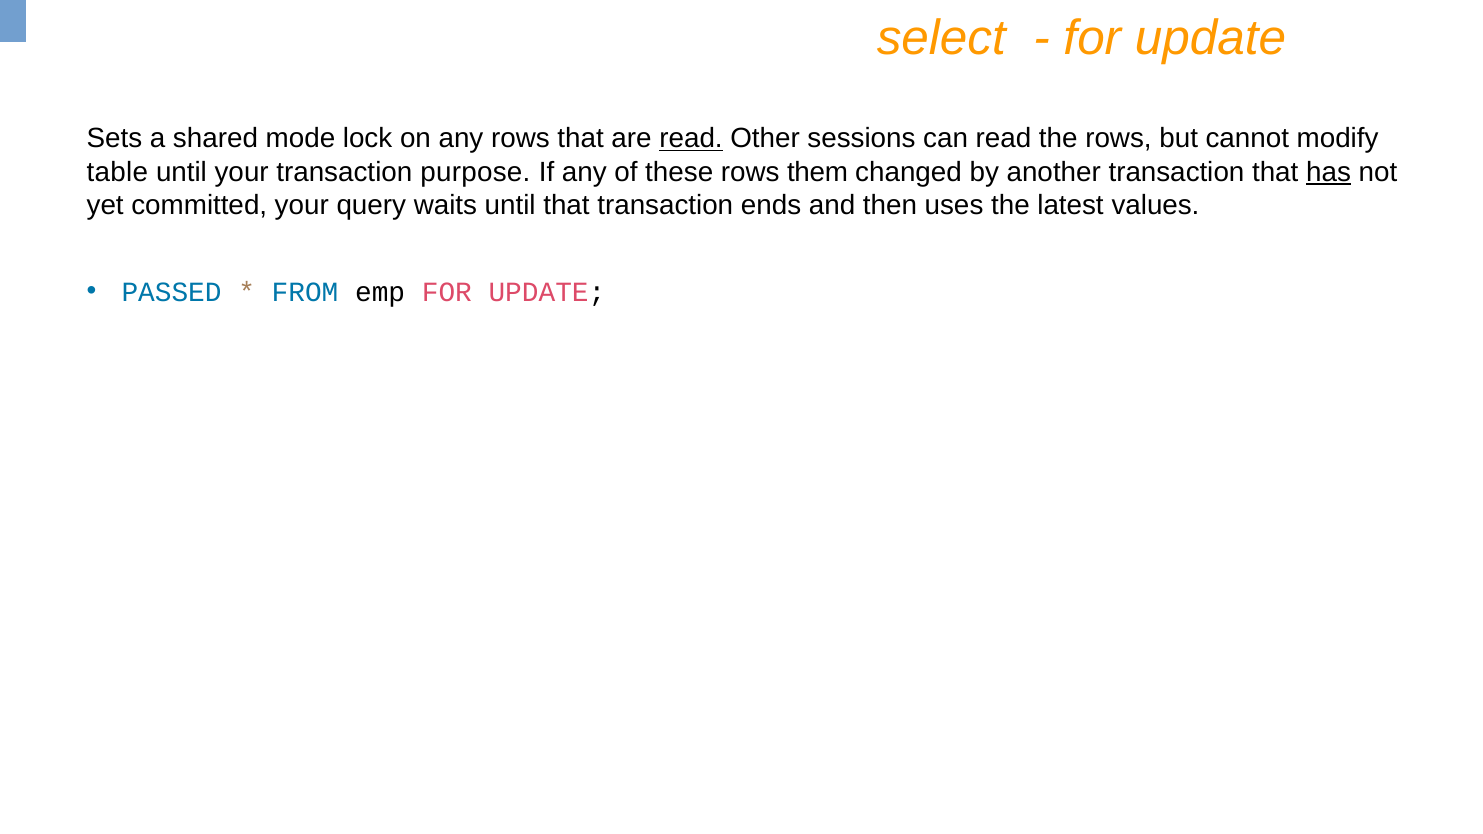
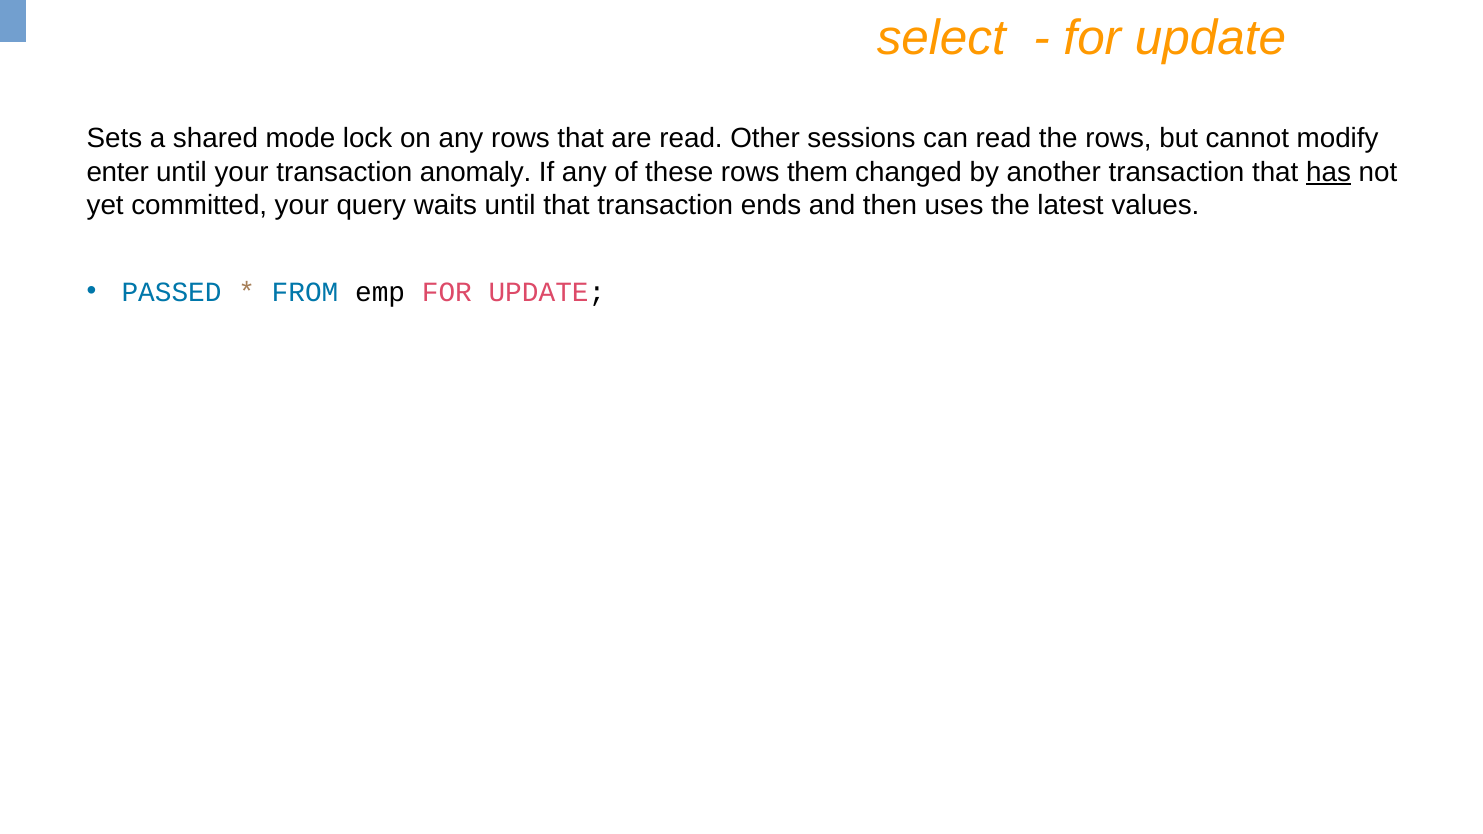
read underline: present -> none (691, 139)
table: table -> enter (118, 172)
purpose: purpose -> anomaly (476, 172)
